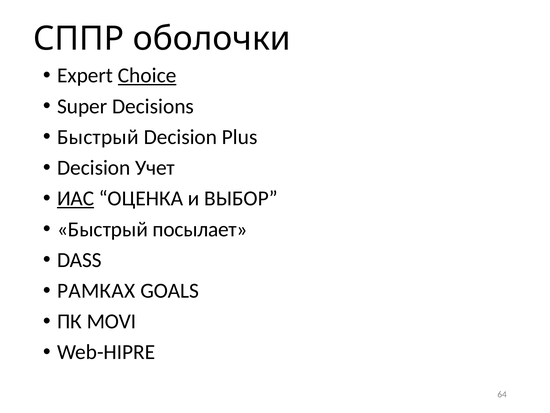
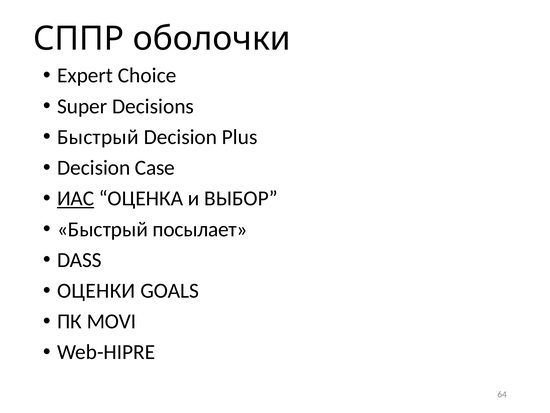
Choice underline: present -> none (147, 75)
Учет: Учет -> Case (155, 168)
РАМКАХ: РАМКАХ -> ОЦЕНКИ (96, 290)
